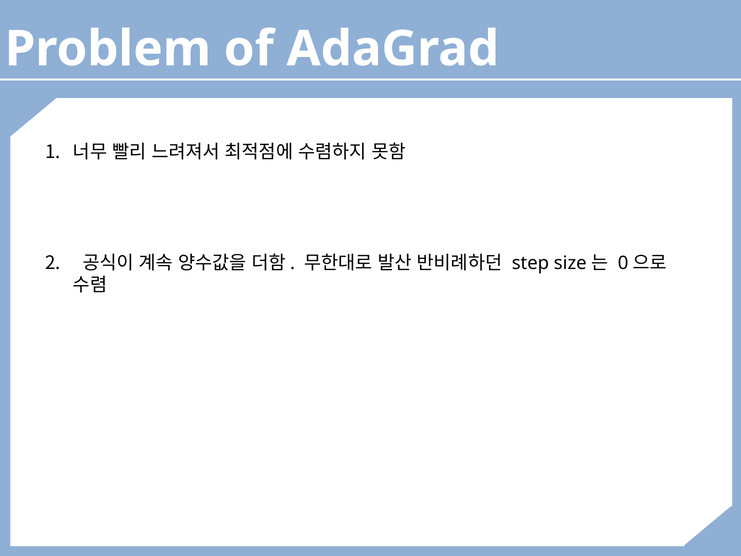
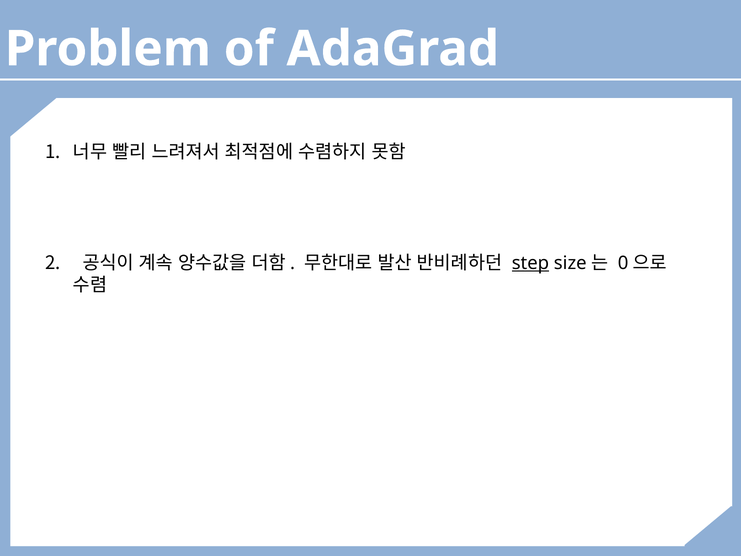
step underline: none -> present (530, 263)
